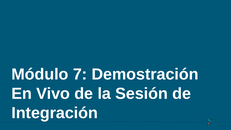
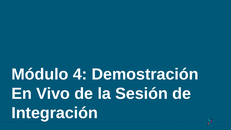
7: 7 -> 4 (80, 74)
